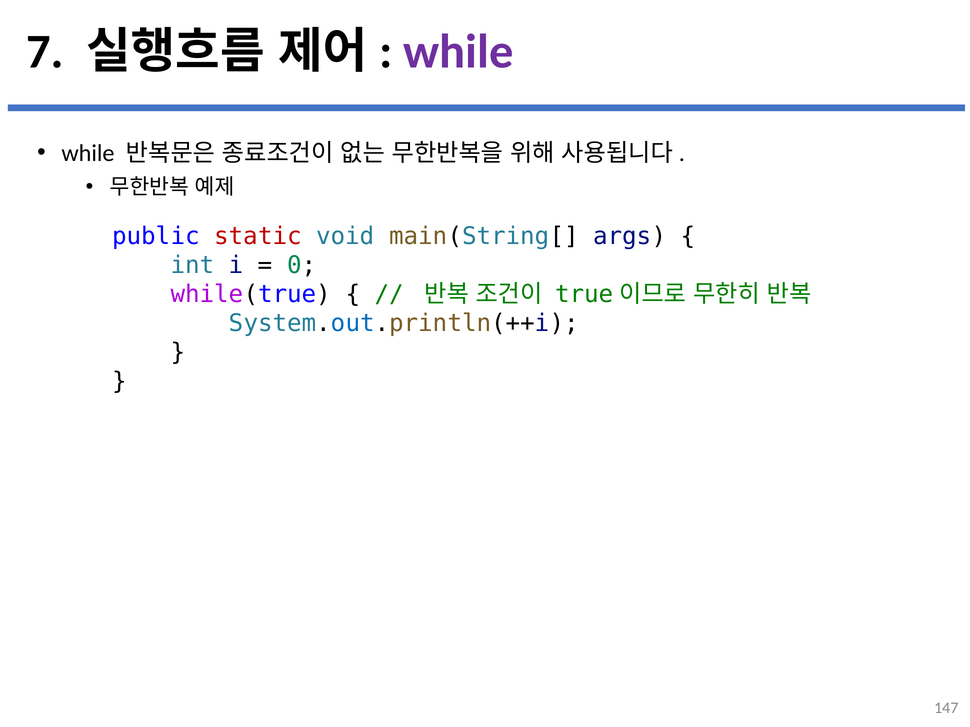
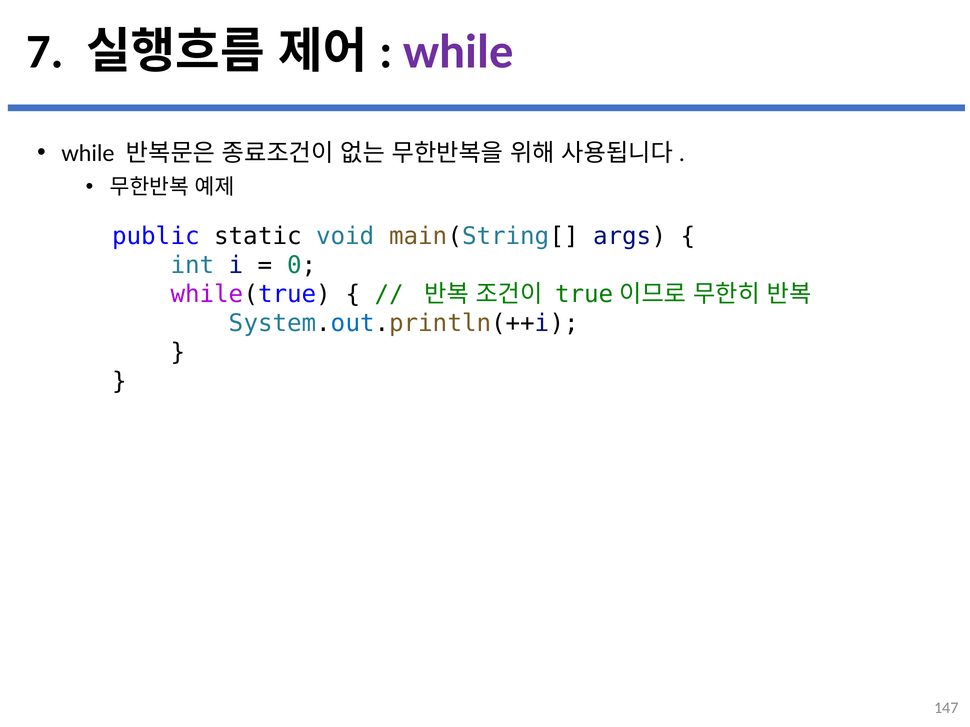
static colour: red -> black (258, 236)
